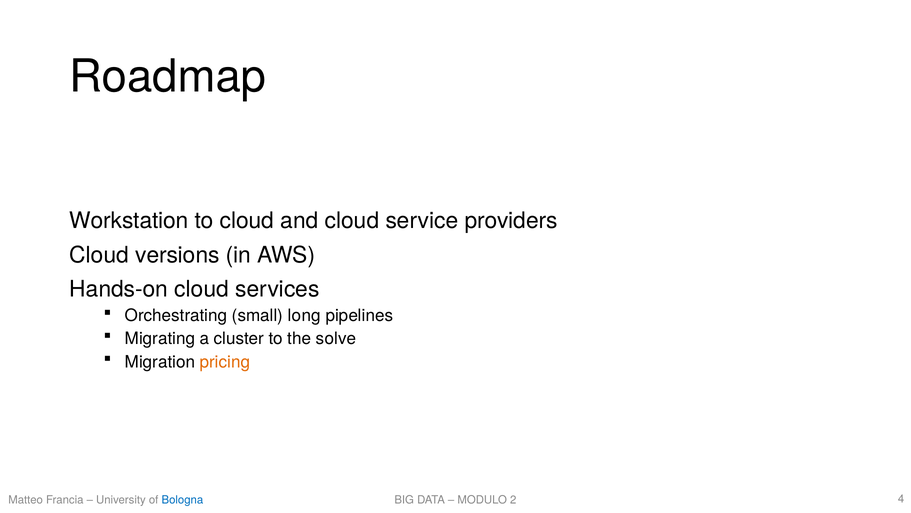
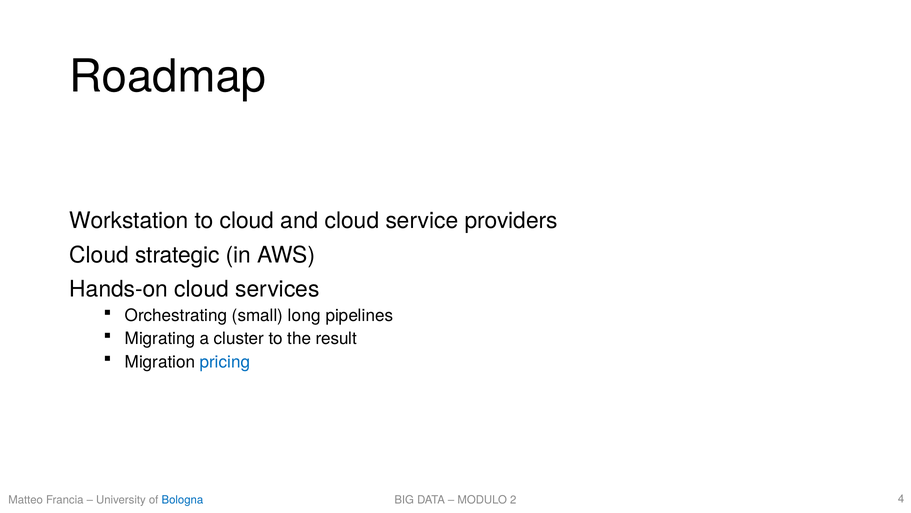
versions: versions -> strategic (177, 255)
solve: solve -> result (336, 338)
pricing colour: orange -> blue (225, 361)
